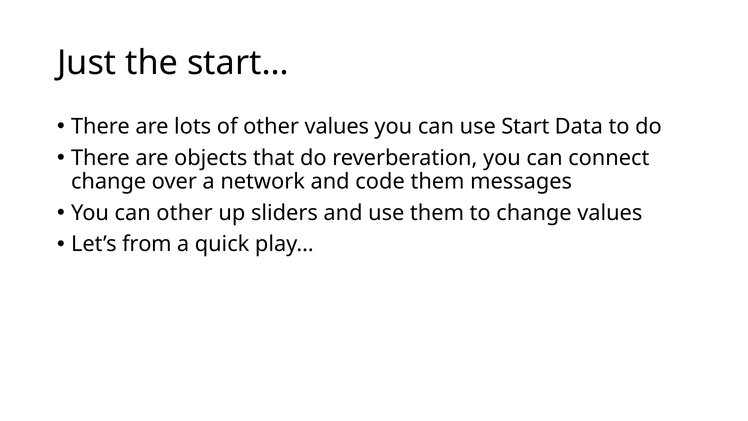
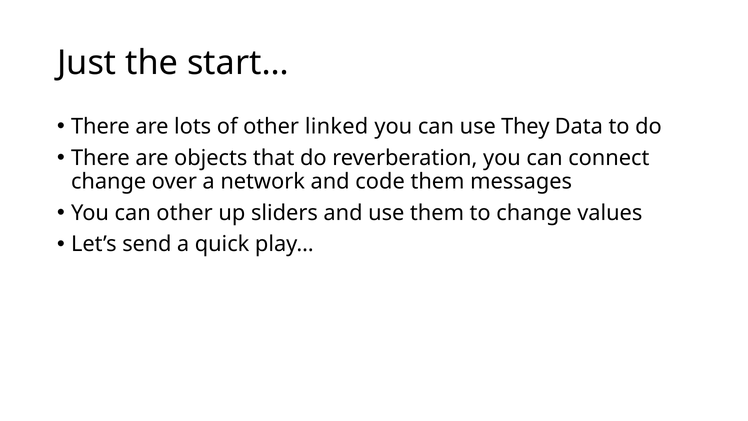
other values: values -> linked (337, 126)
Start: Start -> They (525, 126)
from: from -> send (147, 244)
